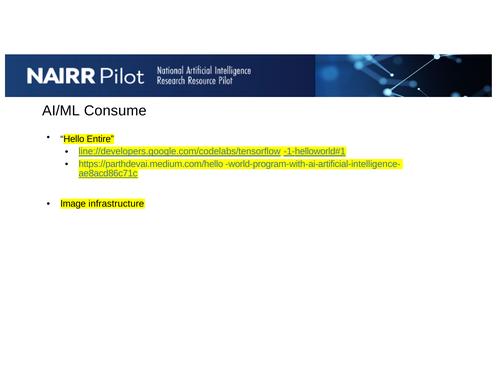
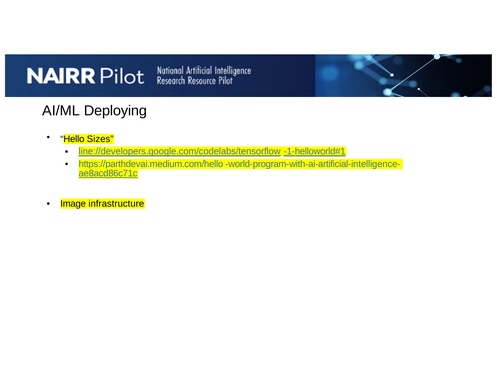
Consume: Consume -> Deploying (115, 111)
Entire: Entire -> Sizes (100, 139)
